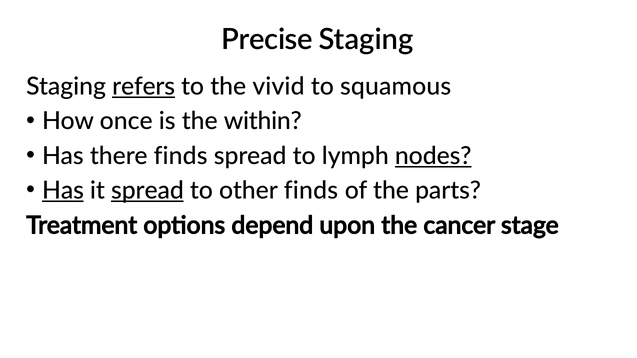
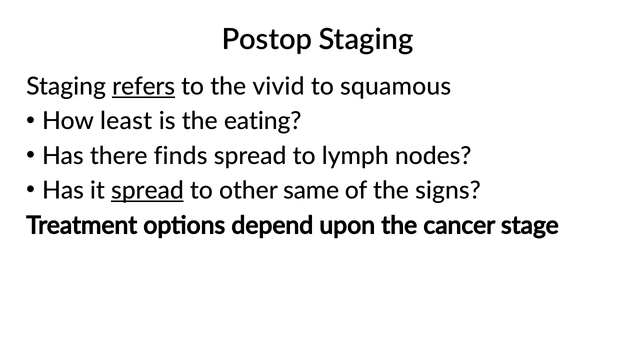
Precise: Precise -> Postop (267, 39)
once: once -> least (126, 121)
within: within -> eating (263, 121)
nodes underline: present -> none (433, 156)
Has underline: present -> none (63, 191)
other finds: finds -> same (311, 191)
parts: parts -> signs (448, 191)
